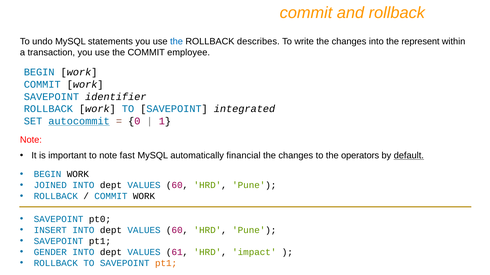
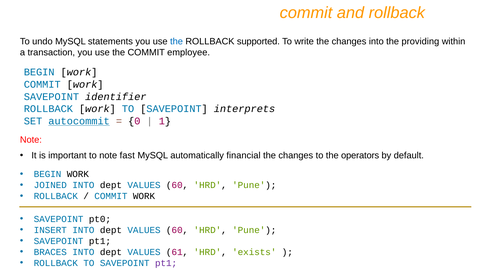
describes: describes -> supported (258, 42)
represent: represent -> providing (420, 42)
integrated: integrated -> interprets (244, 109)
default underline: present -> none (409, 156)
GENDER: GENDER -> BRACES (50, 253)
impact: impact -> exists (254, 253)
pt1 colour: orange -> purple (166, 264)
